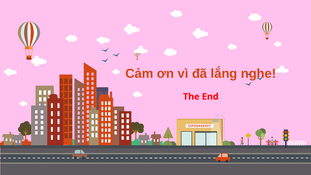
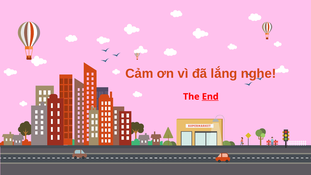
End underline: none -> present (210, 97)
